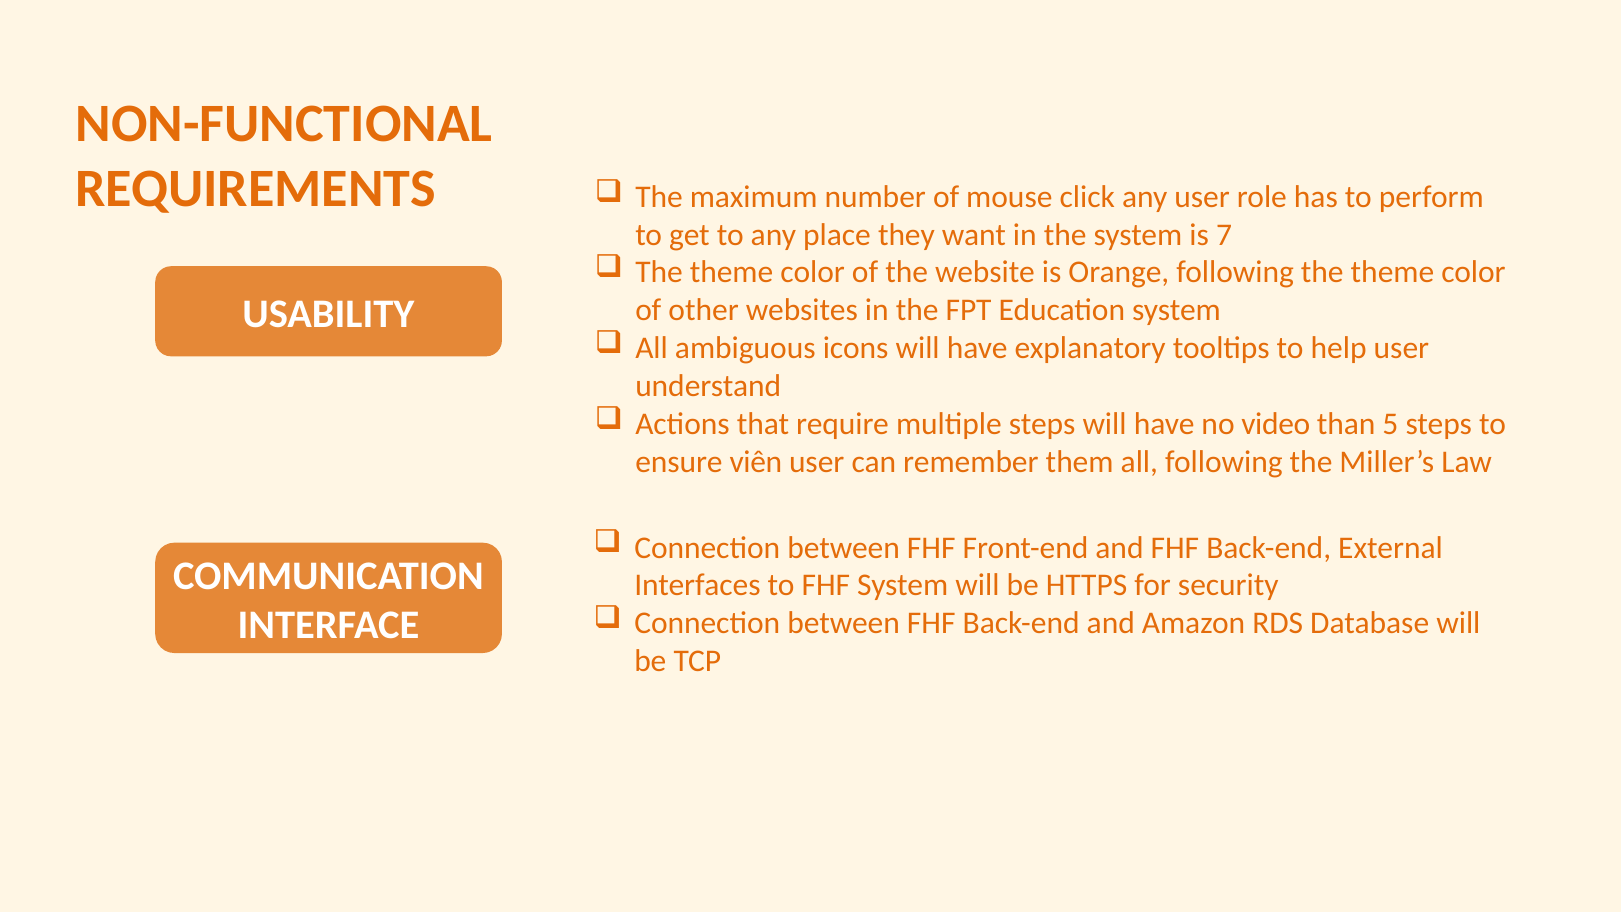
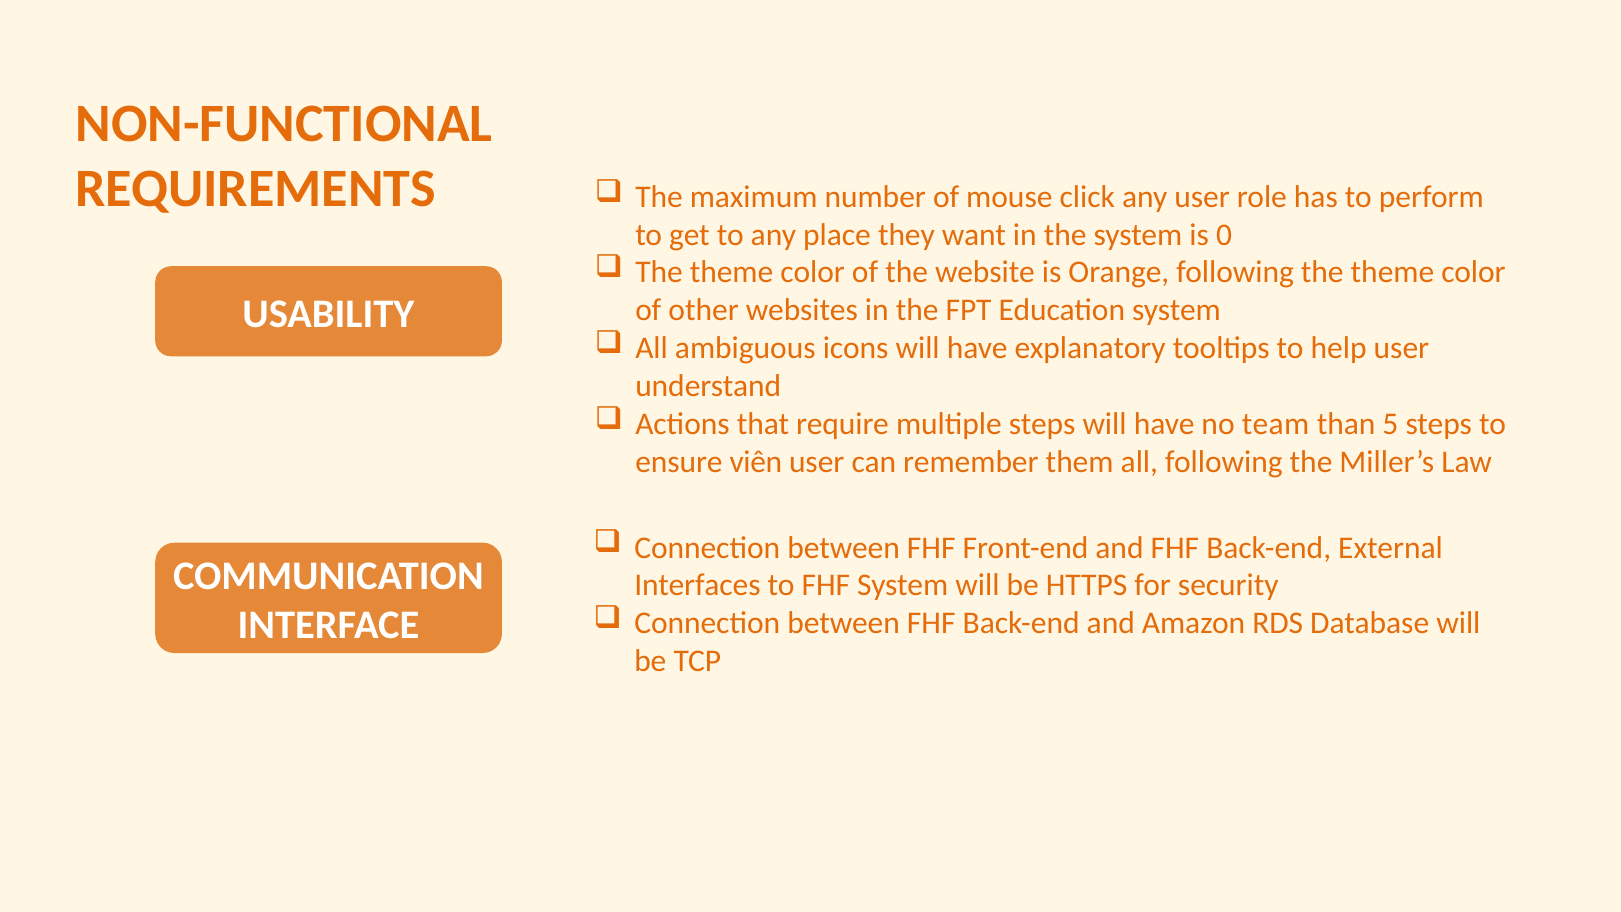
7: 7 -> 0 (1224, 235)
video: video -> team (1276, 424)
